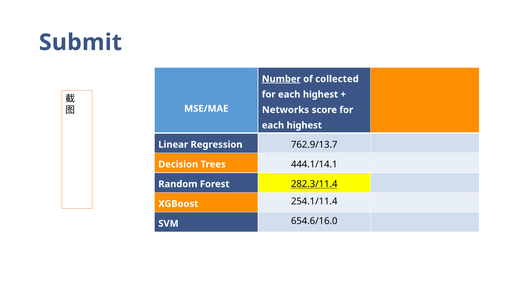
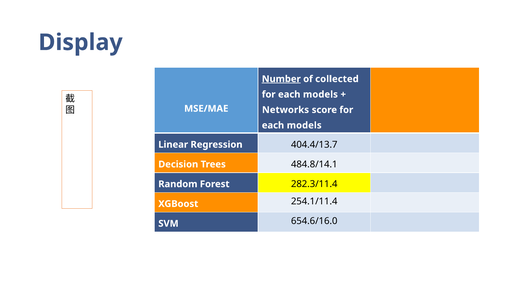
Submit: Submit -> Display (81, 42)
highest: highest -> models (320, 94)
highest: highest -> models (304, 125)
762.9/13.7: 762.9/13.7 -> 404.4/13.7 (314, 145)
444.1/14.1: 444.1/14.1 -> 484.8/14.1 (314, 164)
282.3/11.4 underline: present -> none (314, 184)
